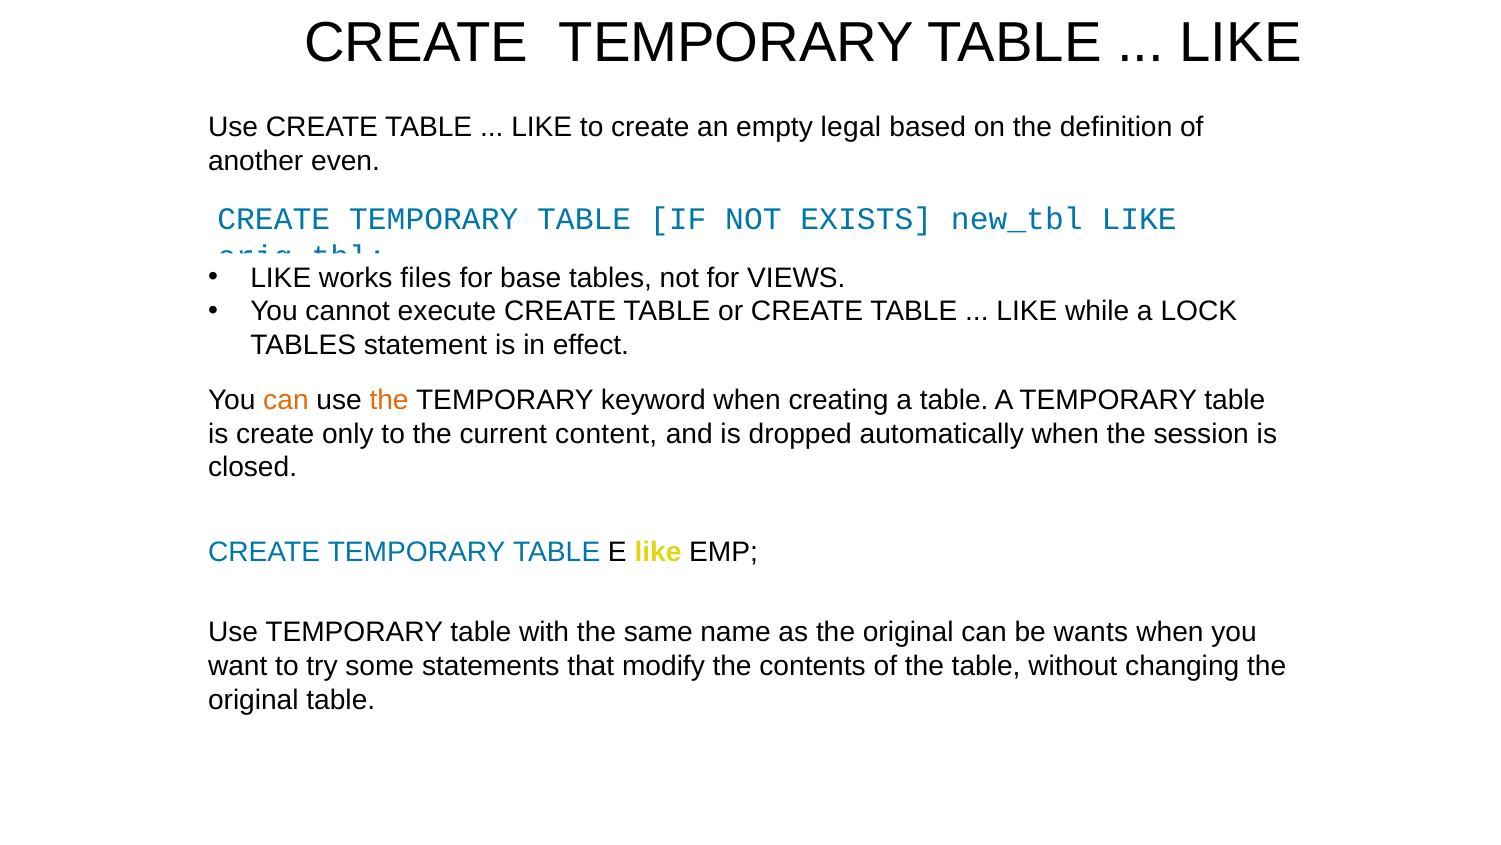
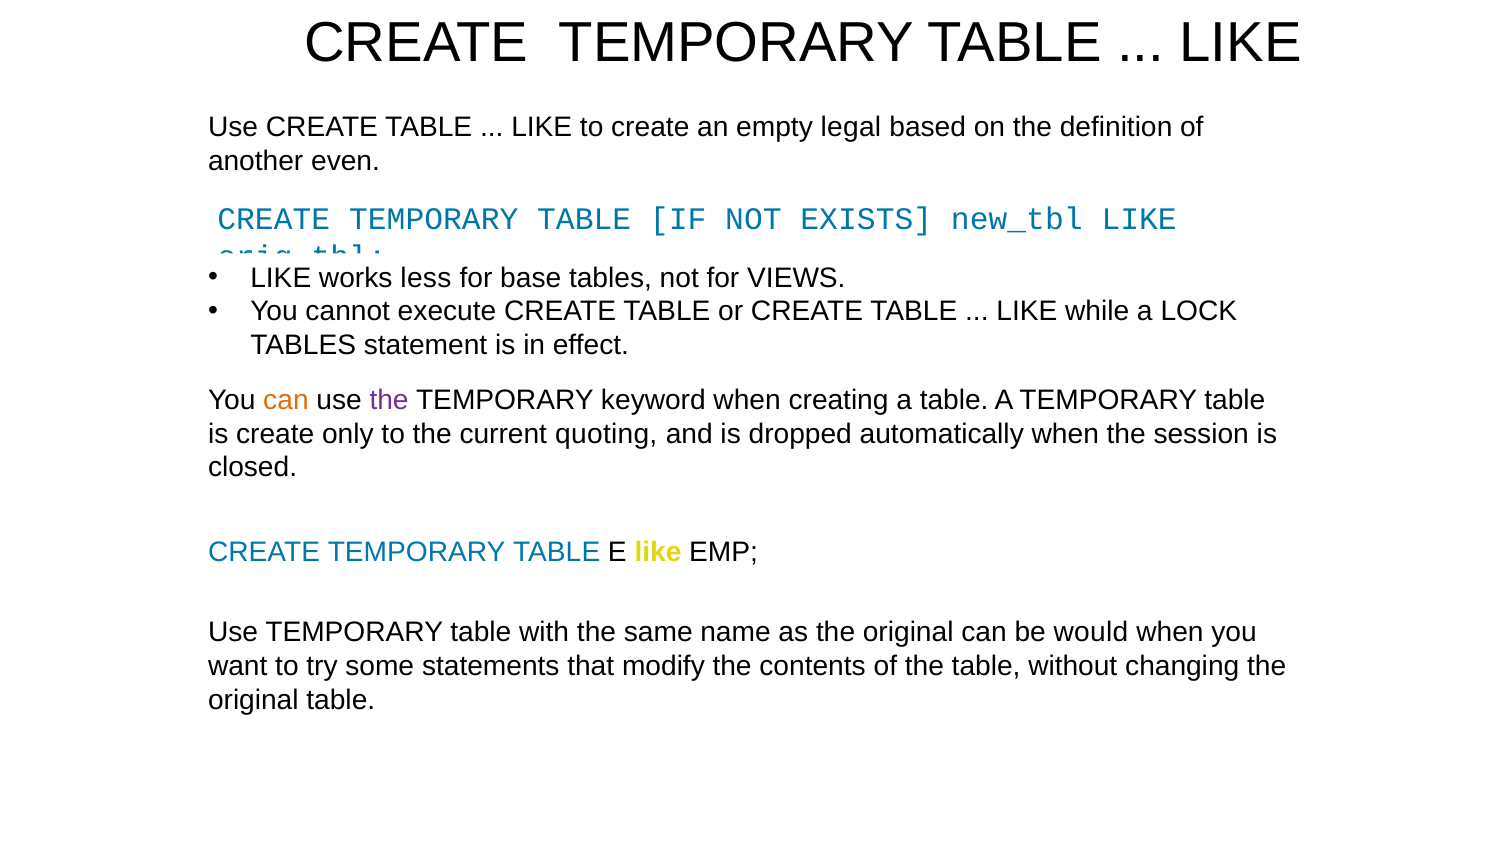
files: files -> less (426, 278)
the colour: orange -> purple (389, 400)
content: content -> quoting (606, 433)
wants: wants -> would (1091, 632)
